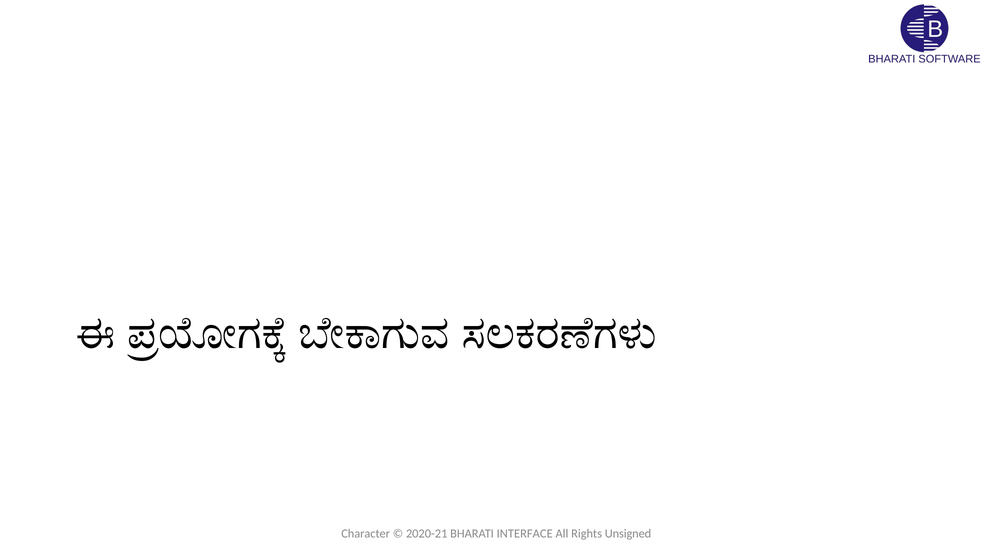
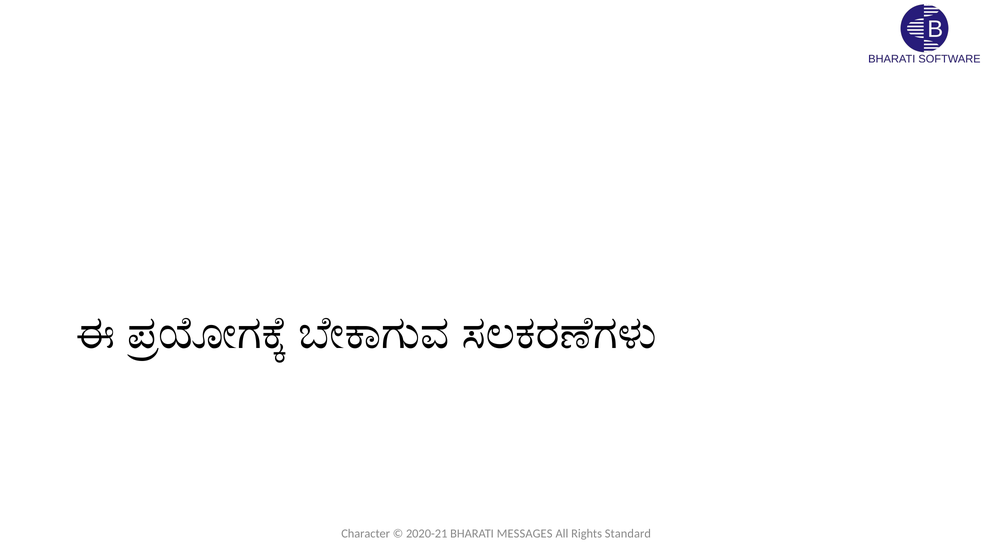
INTERFACE: INTERFACE -> MESSAGES (525, 533)
Unsigned: Unsigned -> Standard (628, 533)
